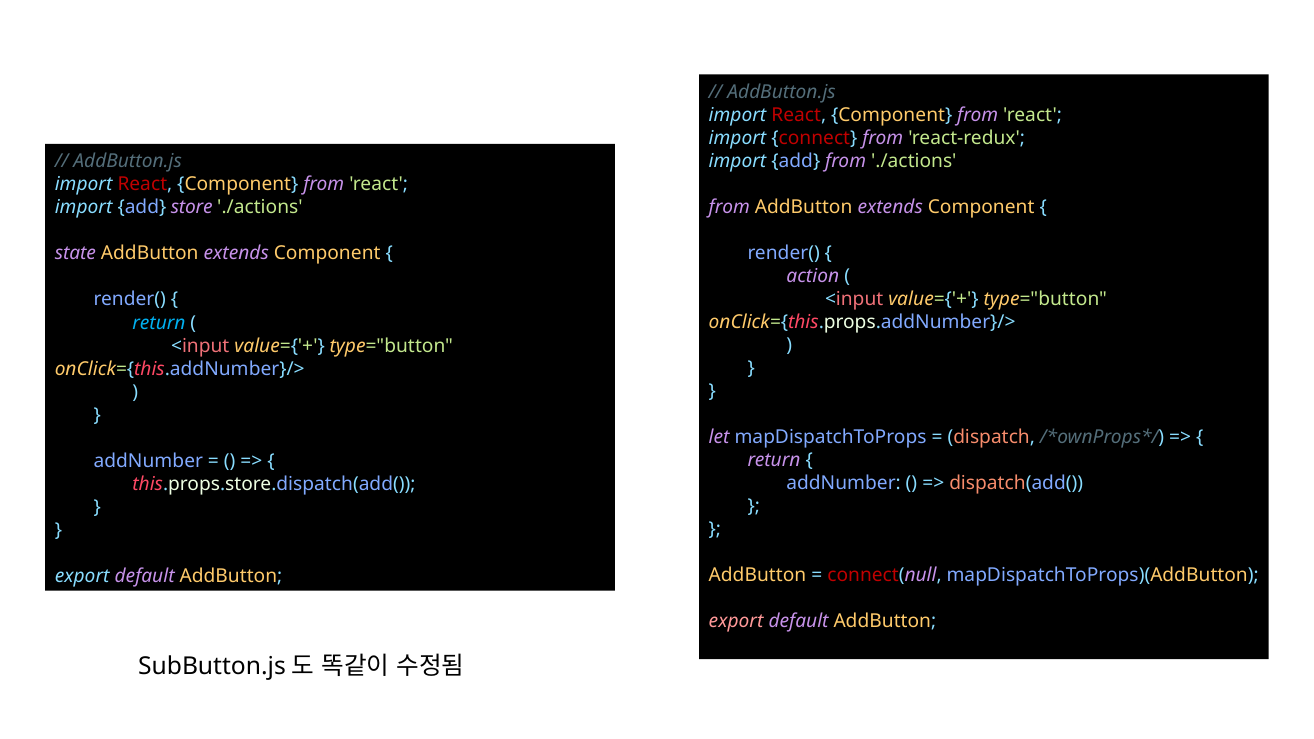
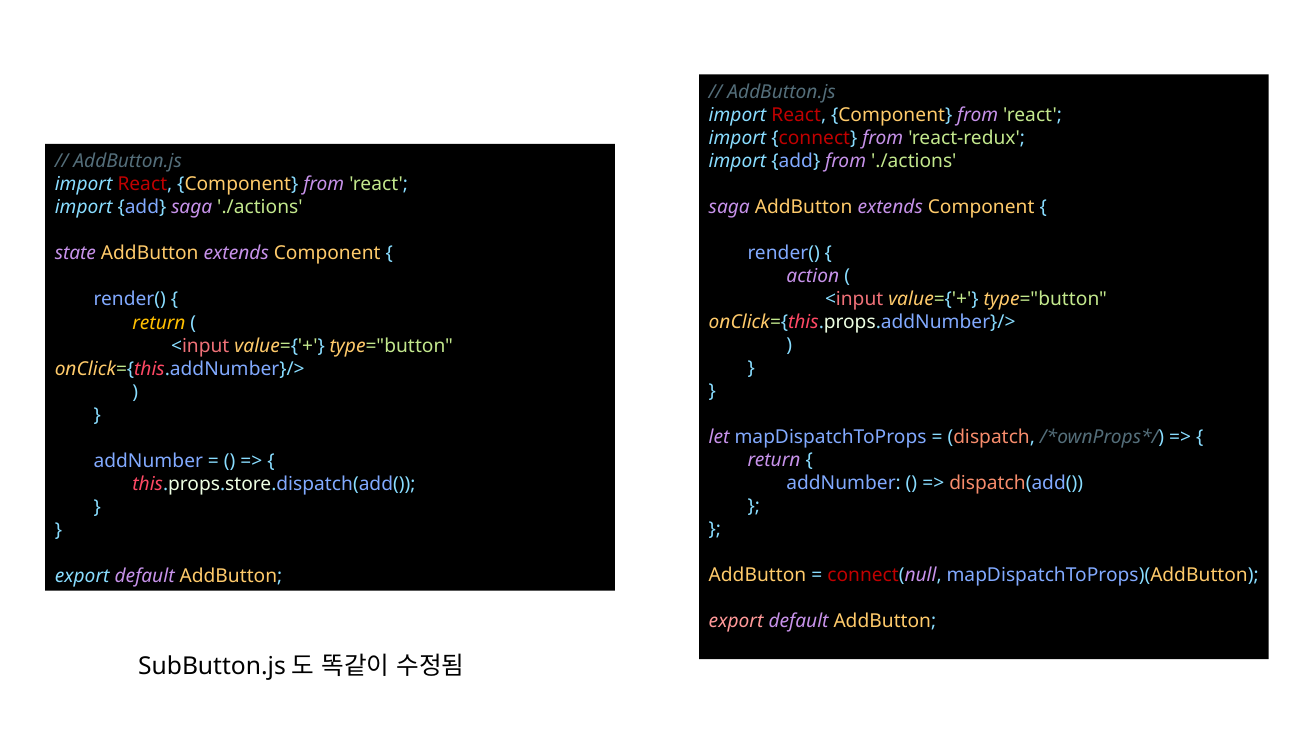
from: from -> saga (729, 207)
add store: store -> saga (192, 208)
return colour: light blue -> yellow (159, 323)
